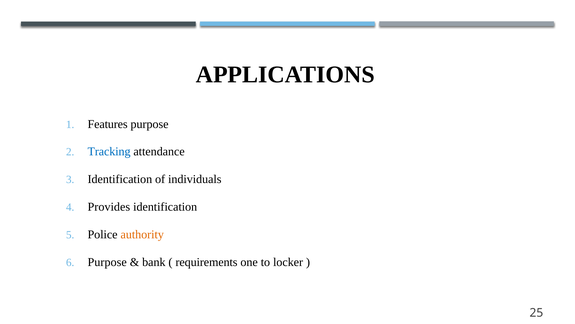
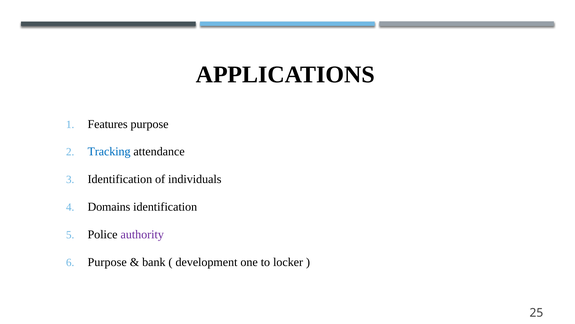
Provides: Provides -> Domains (109, 207)
authority colour: orange -> purple (142, 234)
requirements: requirements -> development (206, 262)
